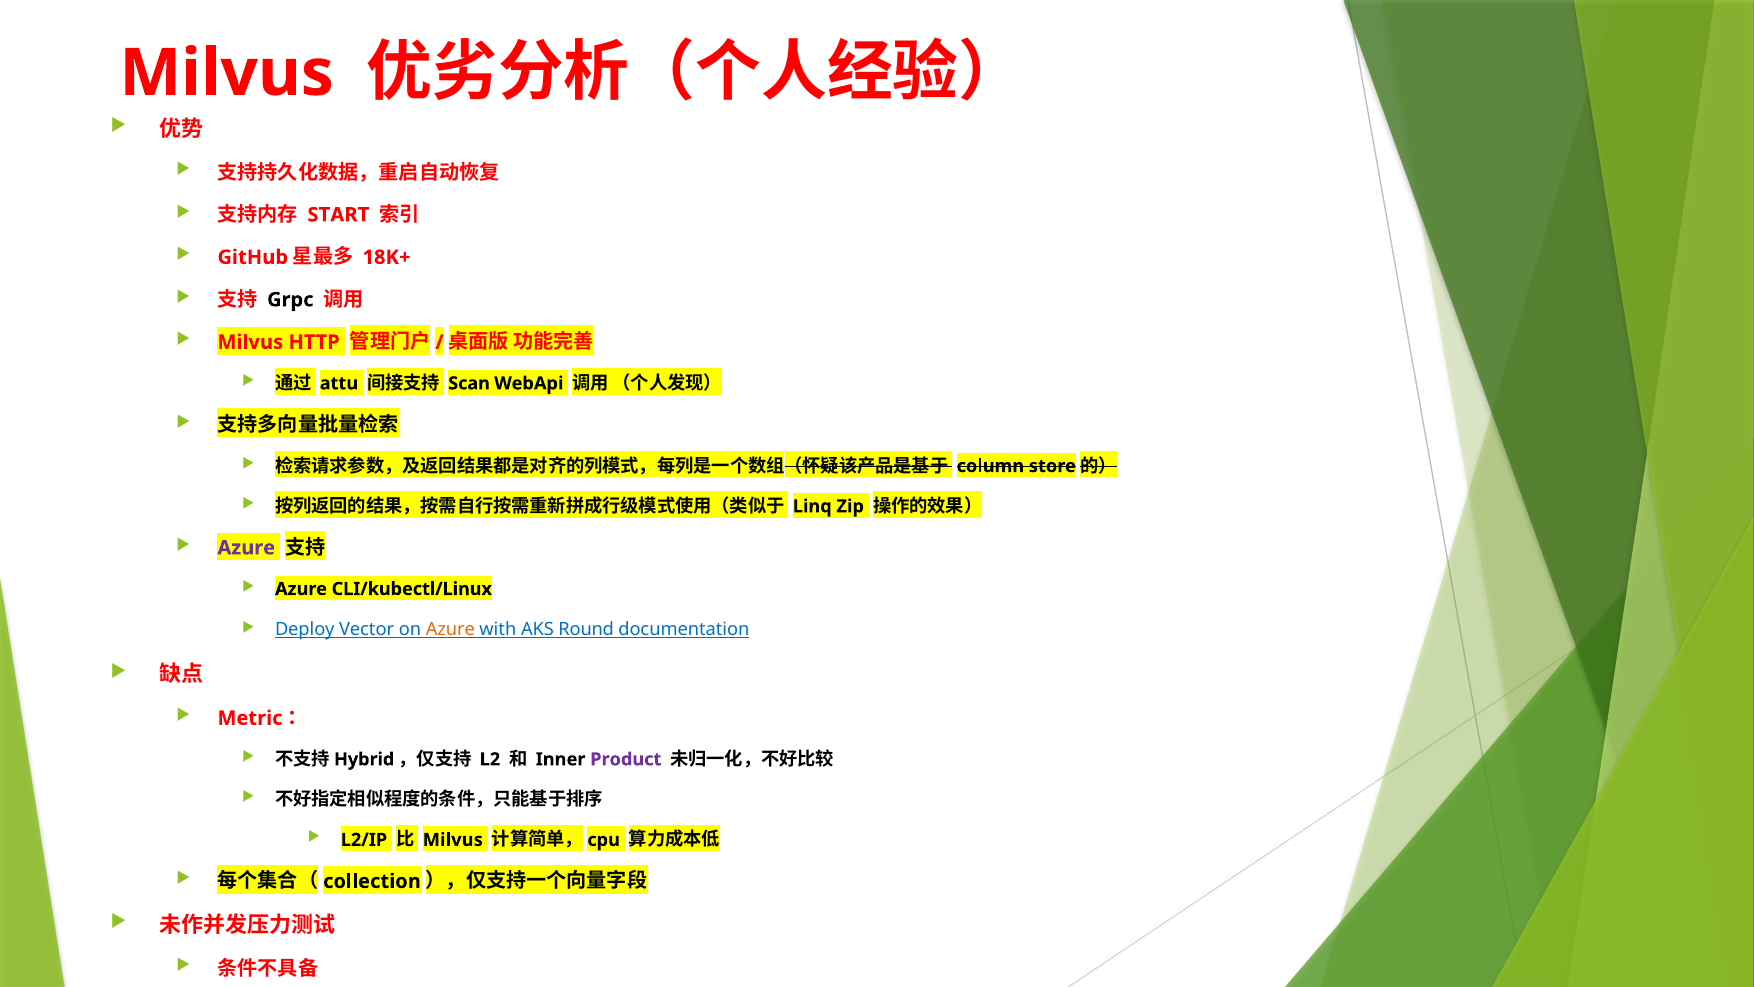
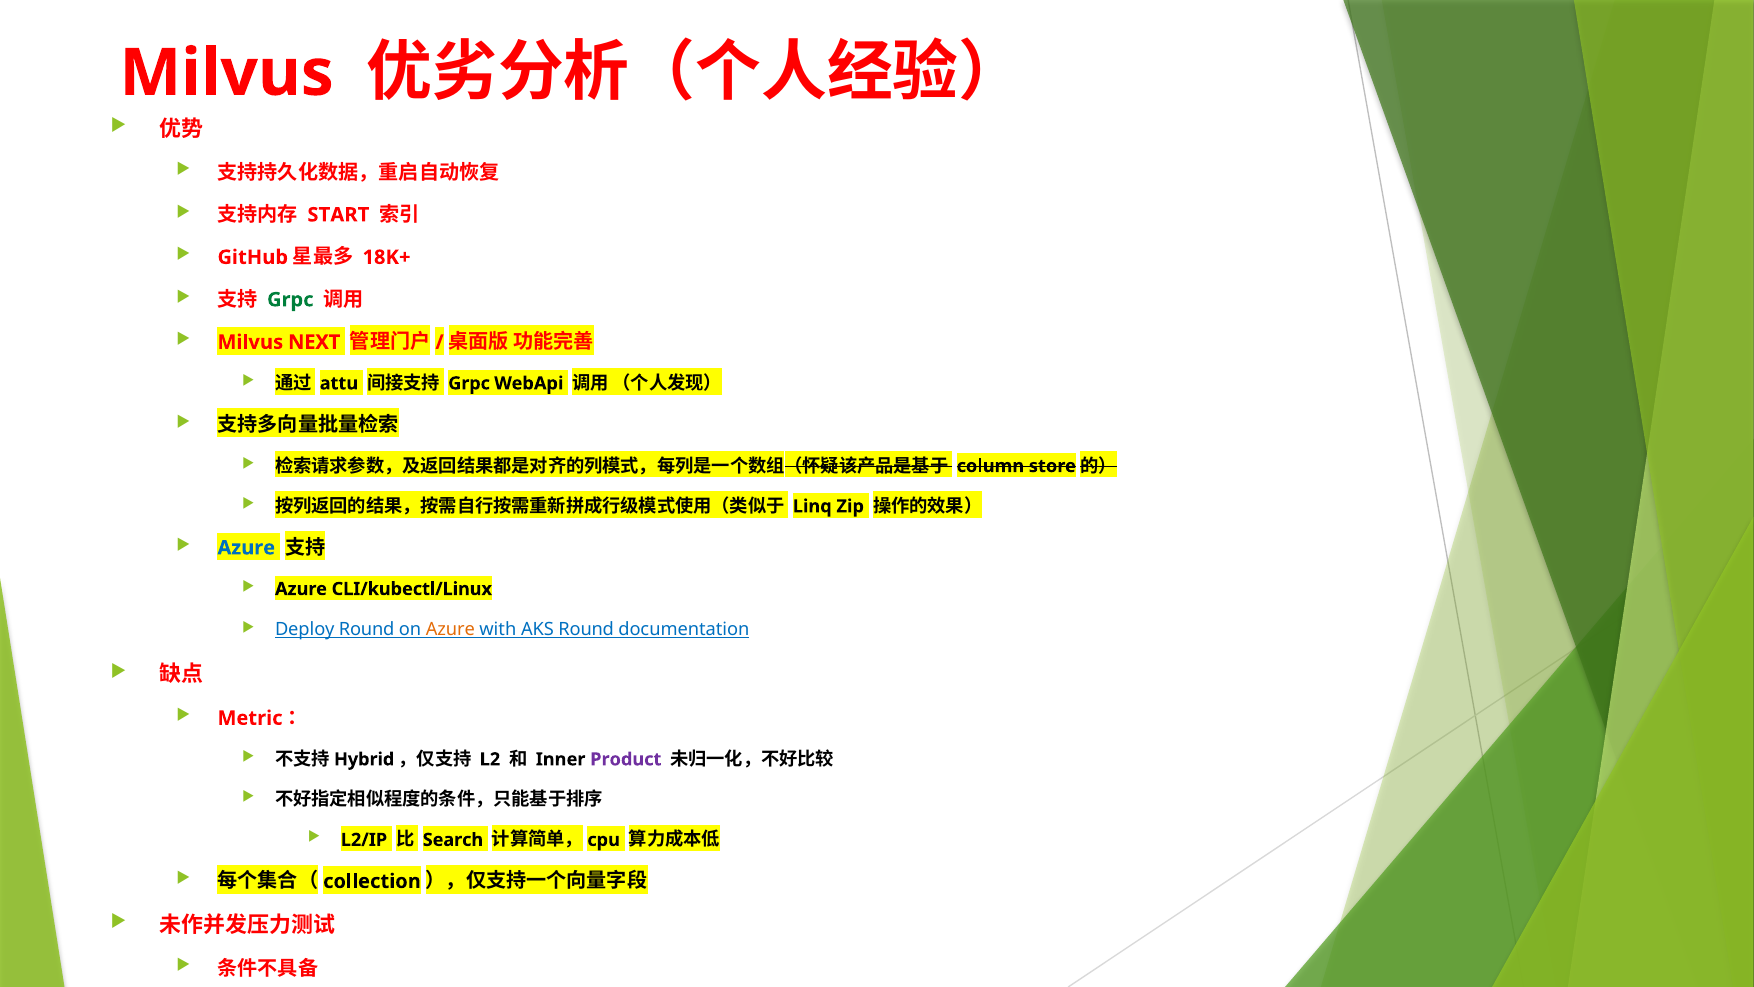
Grpc colour: black -> green (290, 300)
HTTP: HTTP -> NEXT (314, 342)
Scan: Scan -> Grpc (469, 383)
Azure colour: purple -> blue (246, 548)
Deploy Vector: Vector -> Round (367, 629)
Milvus: Milvus -> Search (453, 840)
